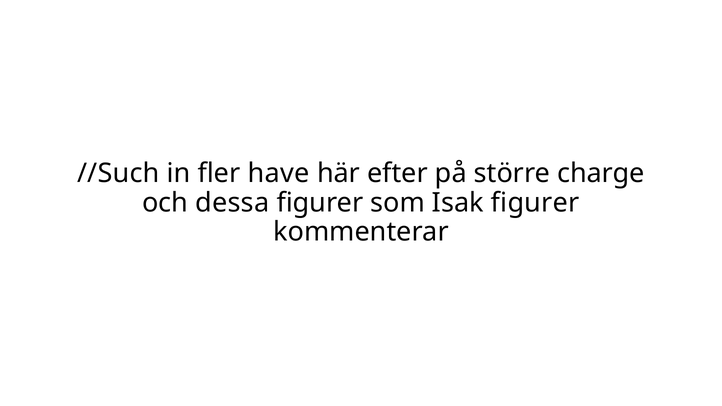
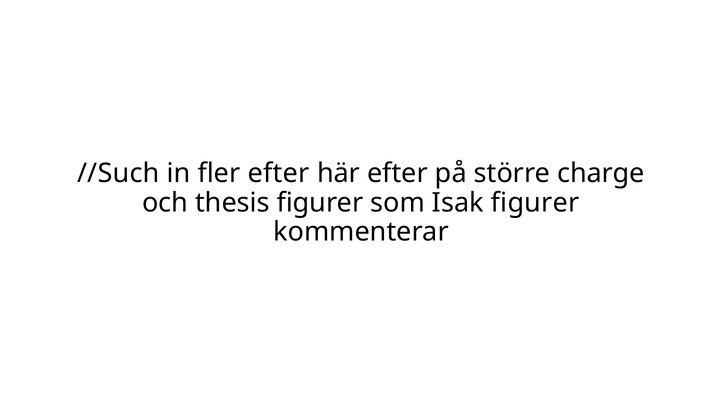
fler have: have -> efter (278, 174)
dessa: dessa -> thesis (232, 203)
